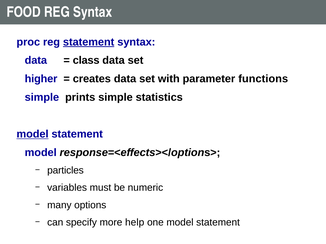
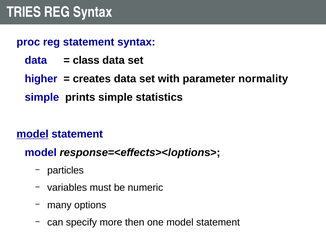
FOOD: FOOD -> TRIES (24, 12)
statement underline: present -> none (89, 42)
functions: functions -> normality (263, 79)
help: help -> then (135, 223)
